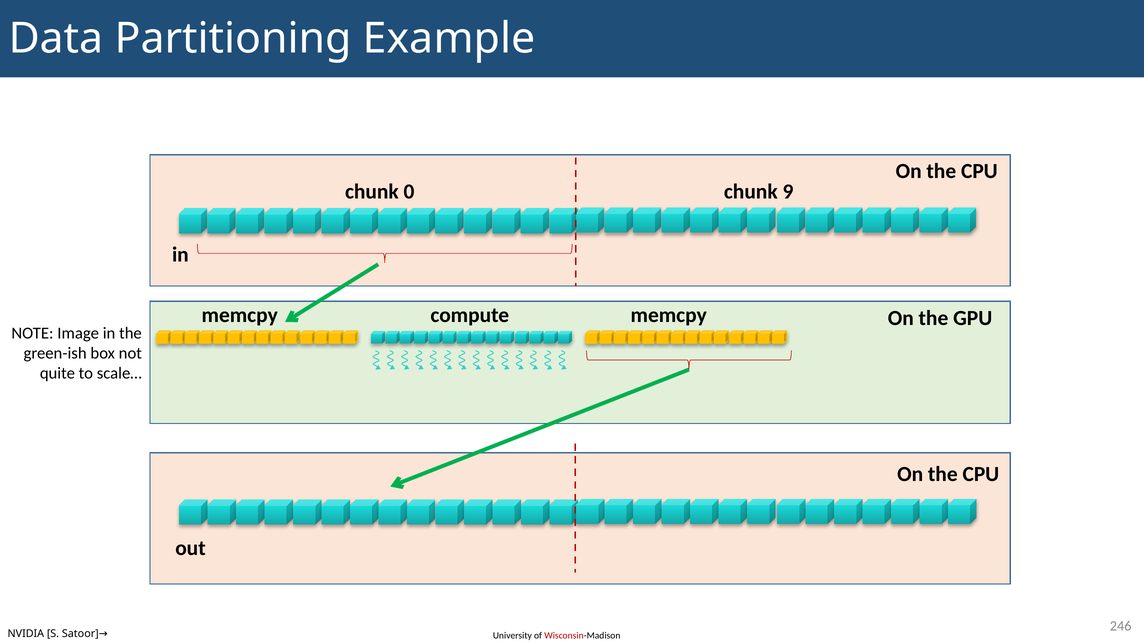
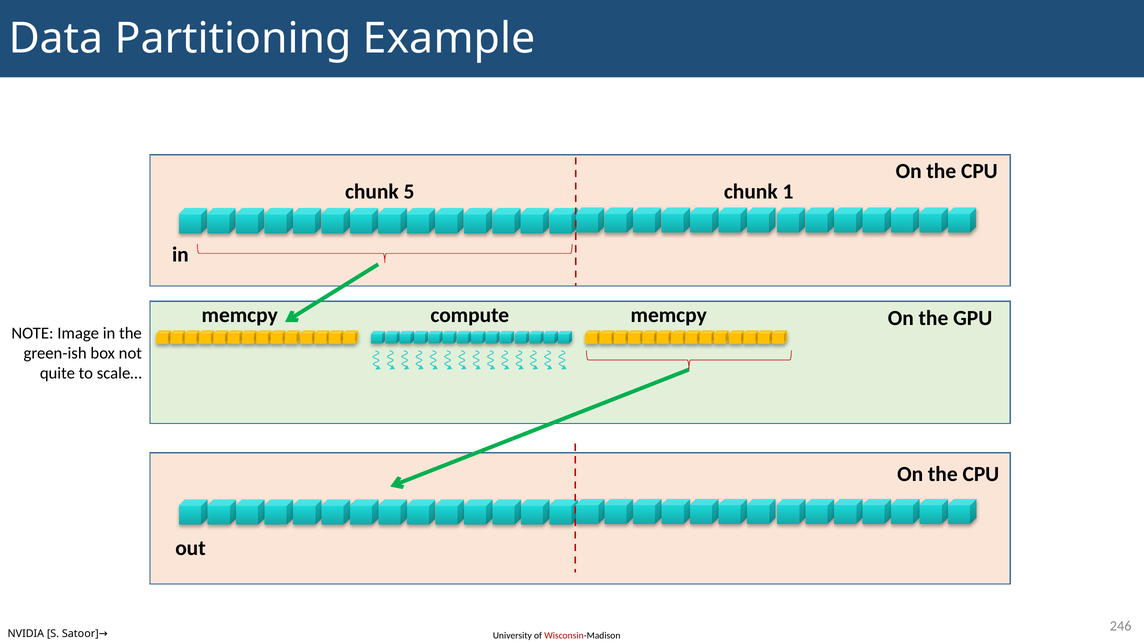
0: 0 -> 5 (409, 191)
9: 9 -> 1 (788, 191)
